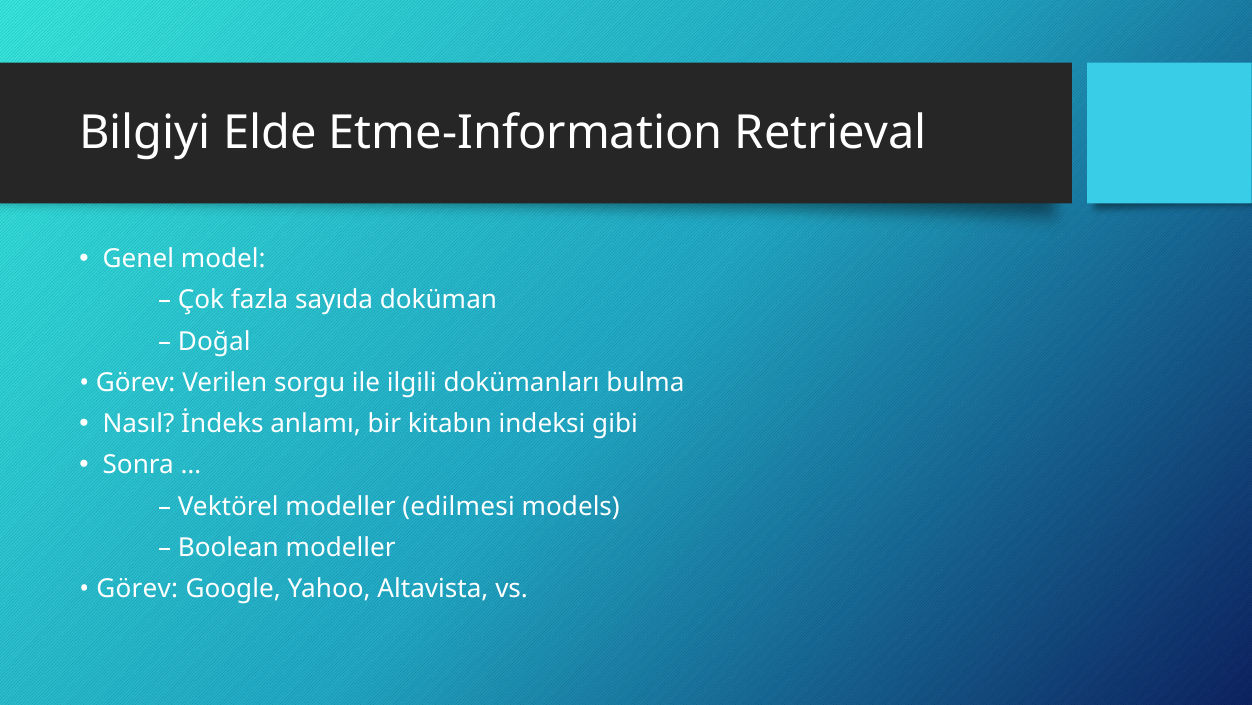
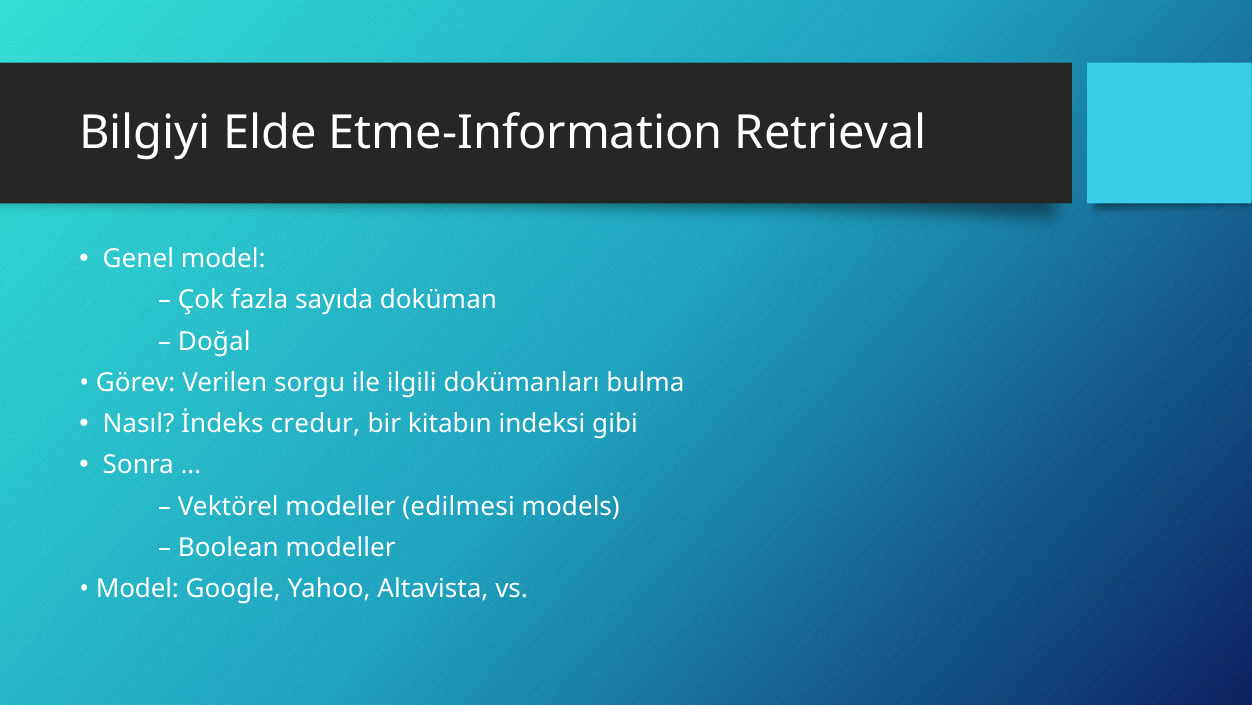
anlamı: anlamı -> credur (315, 423)
Görev: Görev -> Model (137, 588)
